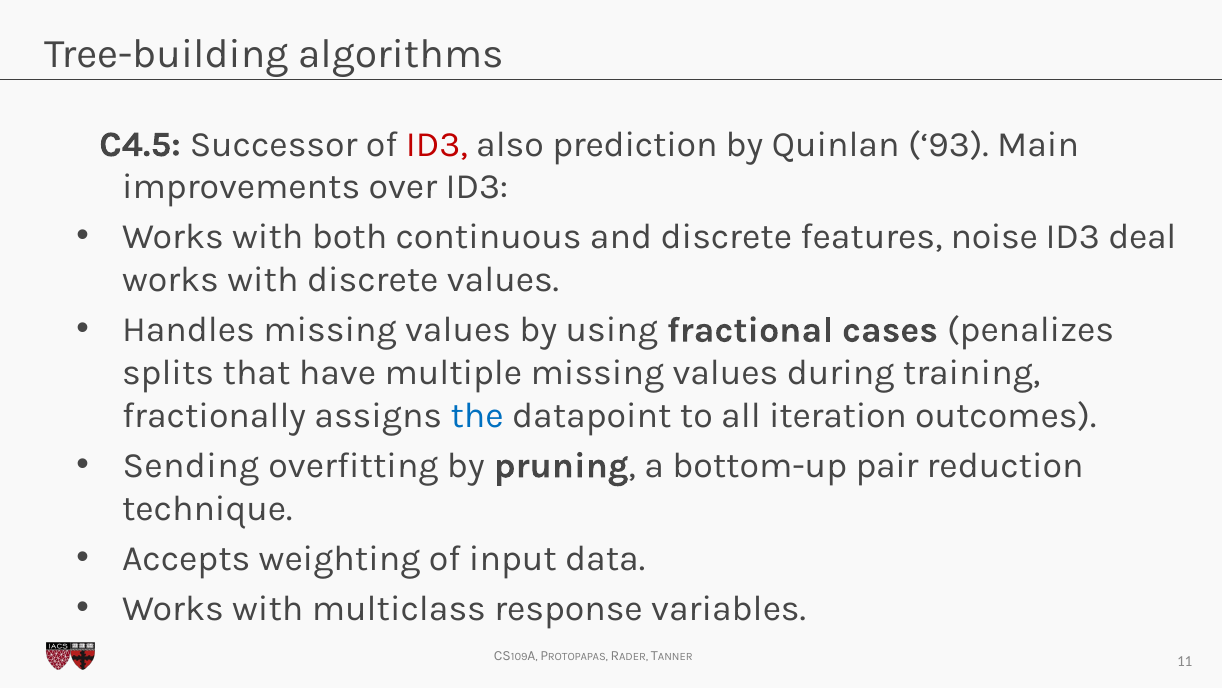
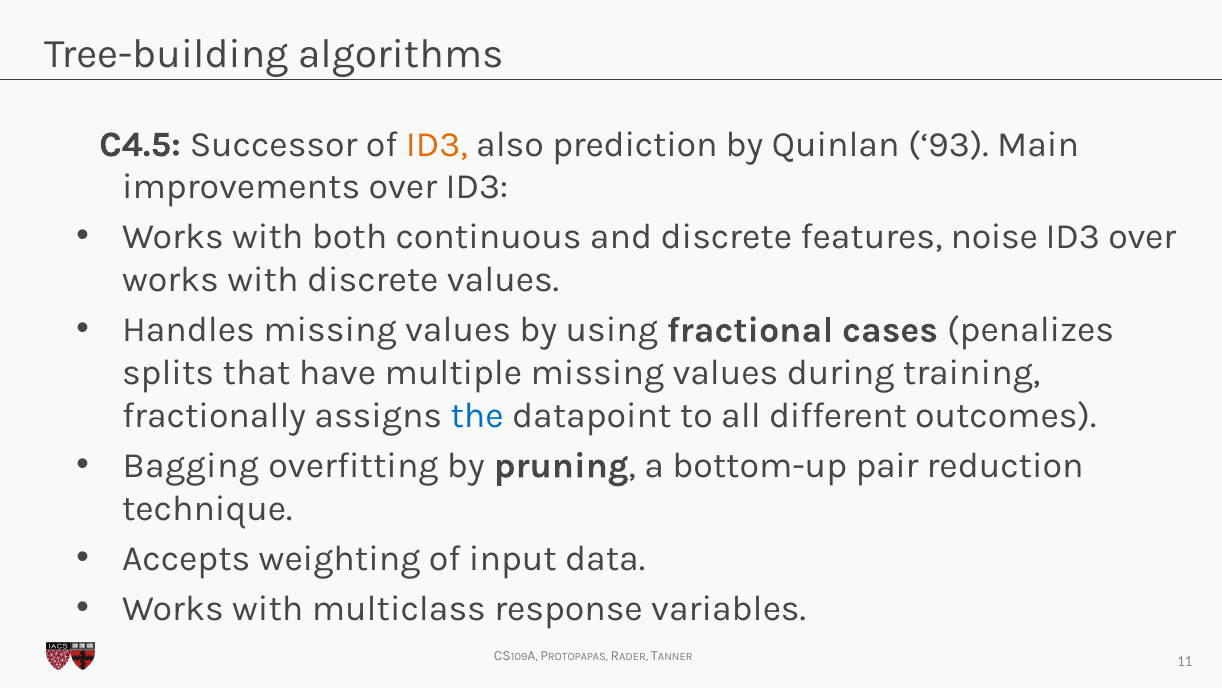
ID3 colour: red -> orange (437, 144)
ID3 deal: deal -> over (1142, 237)
iteration: iteration -> different (838, 415)
Sending: Sending -> Bagging (191, 465)
